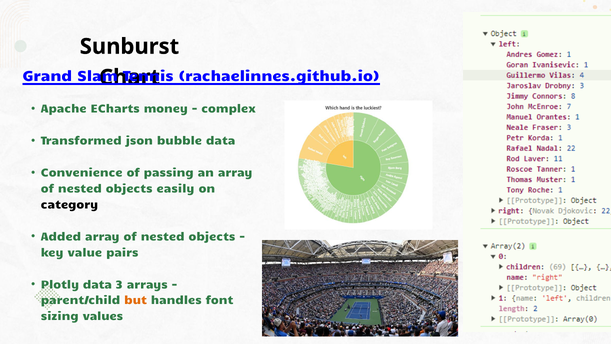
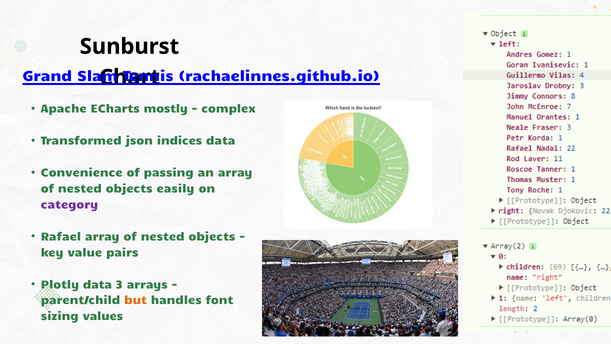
money: money -> mostly (166, 109)
bubble: bubble -> indices (180, 141)
category colour: black -> purple (70, 205)
Added: Added -> Rafael (61, 237)
